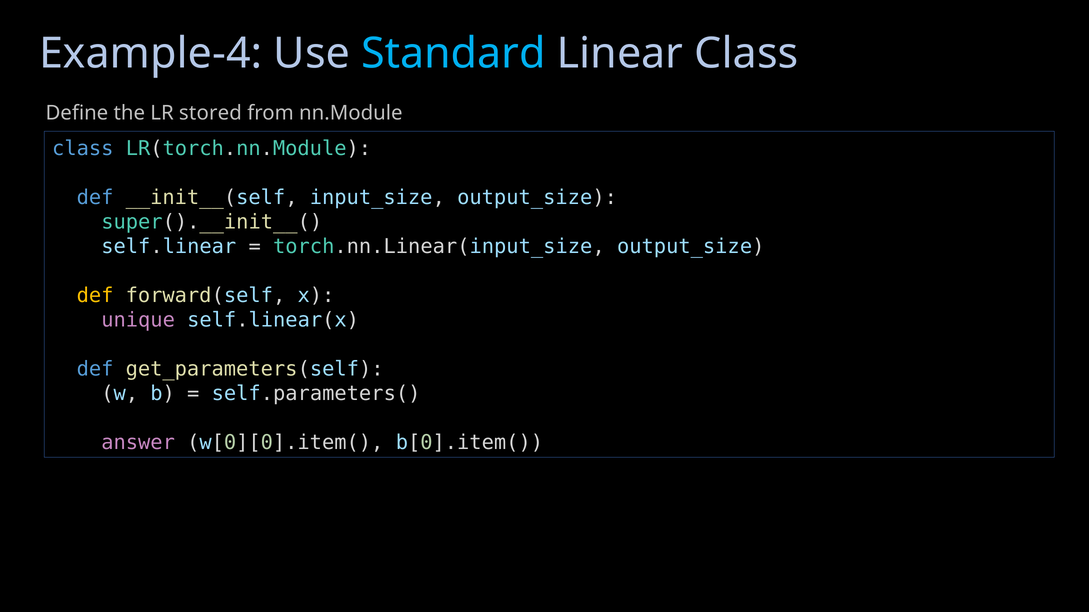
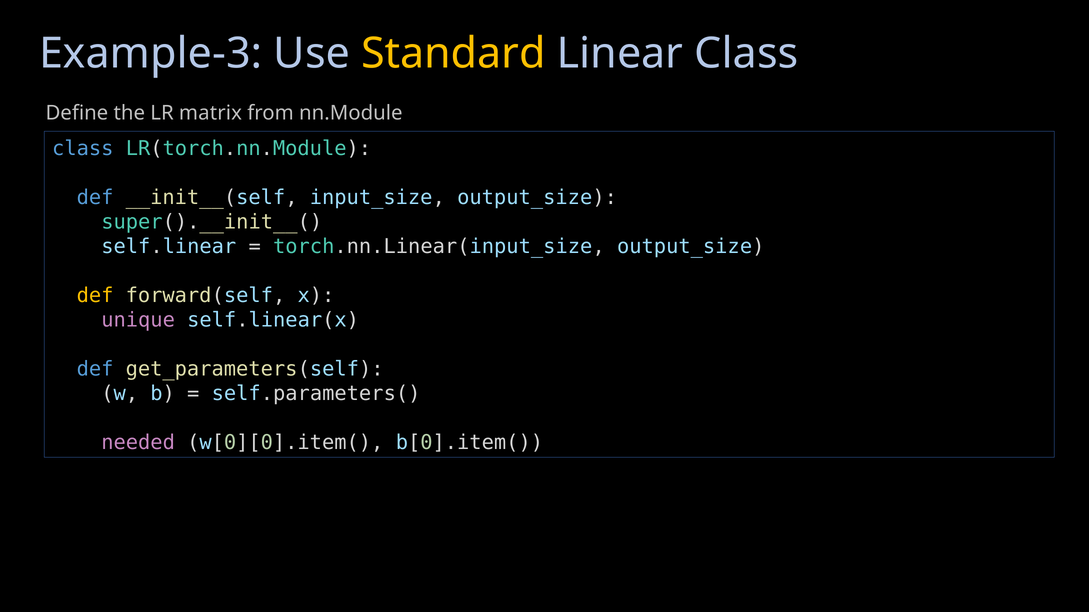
Example-4: Example-4 -> Example-3 (151, 53)
Standard colour: light blue -> yellow (453, 53)
stored: stored -> matrix (210, 113)
answer: answer -> needed (138, 443)
